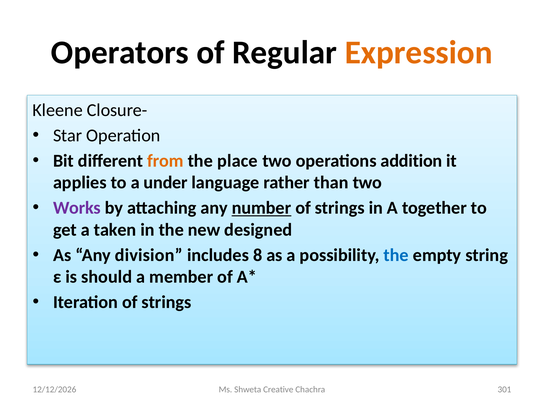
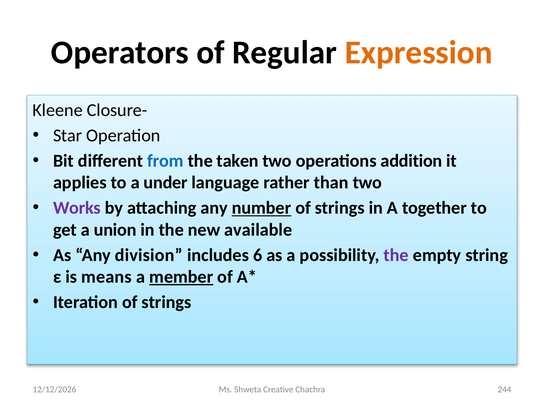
from colour: orange -> blue (165, 161)
place: place -> taken (238, 161)
taken: taken -> union (115, 230)
designed: designed -> available (258, 230)
8: 8 -> 6 (258, 255)
the colour: blue -> purple (396, 255)
should: should -> means (107, 277)
member underline: none -> present (181, 277)
301: 301 -> 244 (504, 390)
